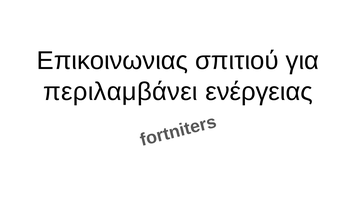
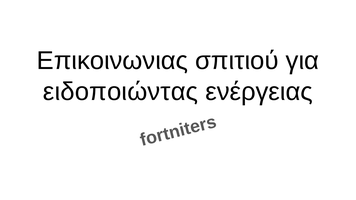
περιλαμβάνει: περιλαμβάνει -> ειδοποιώντας (121, 92)
